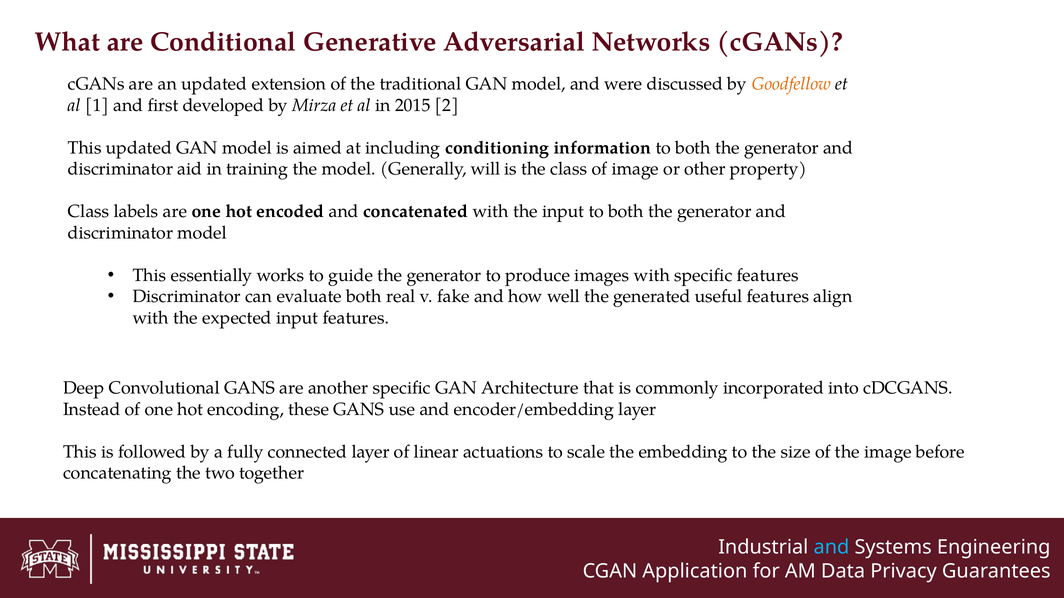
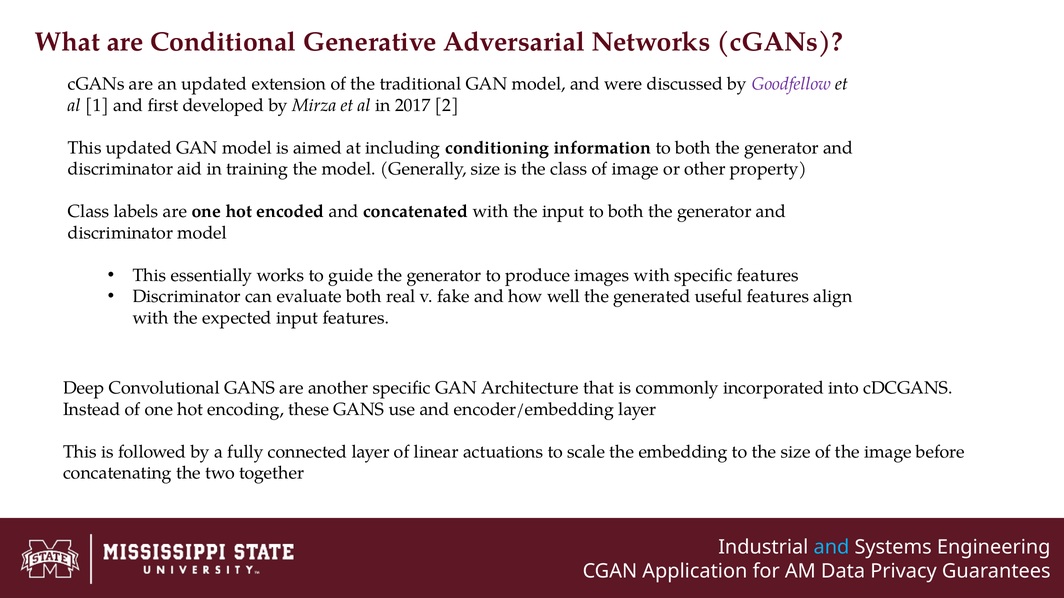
Goodfellow colour: orange -> purple (792, 84)
2015: 2015 -> 2017 (413, 105)
Generally will: will -> size (486, 169)
